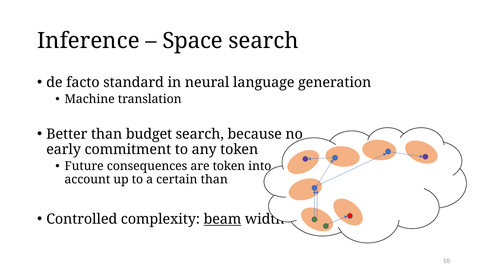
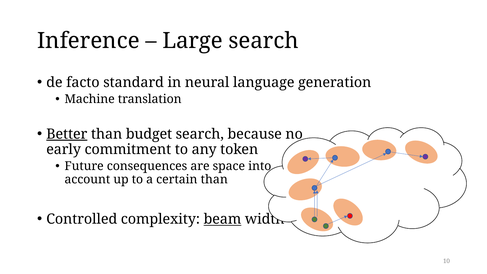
Space: Space -> Large (193, 41)
Better underline: none -> present (67, 134)
are token: token -> space (229, 166)
